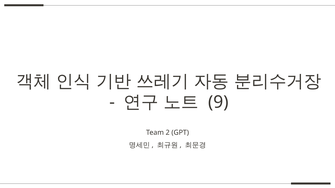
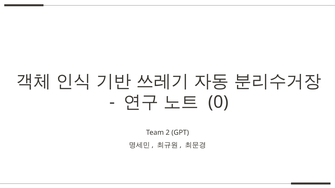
9: 9 -> 0 (218, 102)
